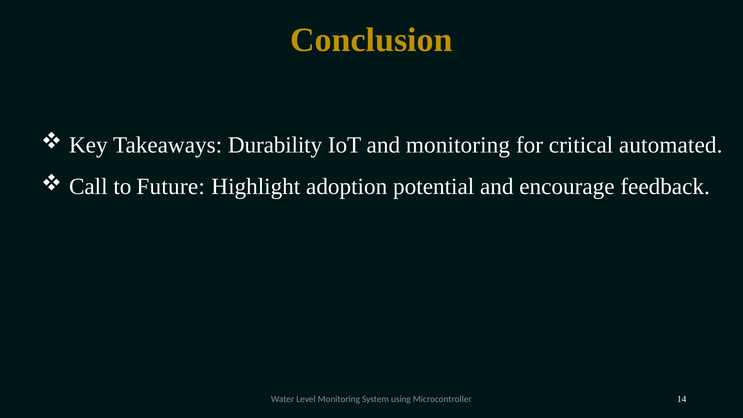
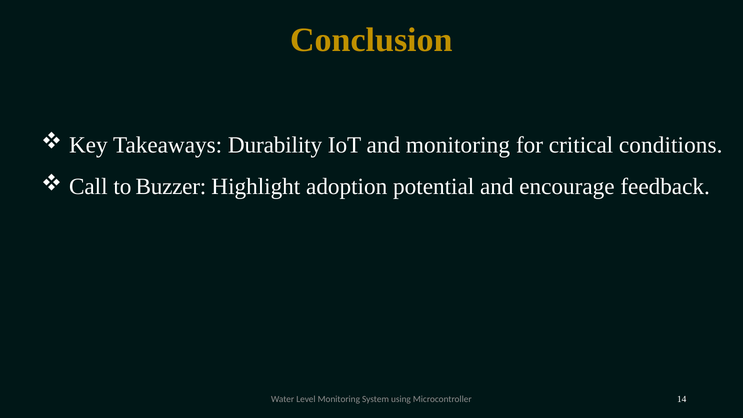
automated: automated -> conditions (671, 145)
Future: Future -> Buzzer (171, 187)
